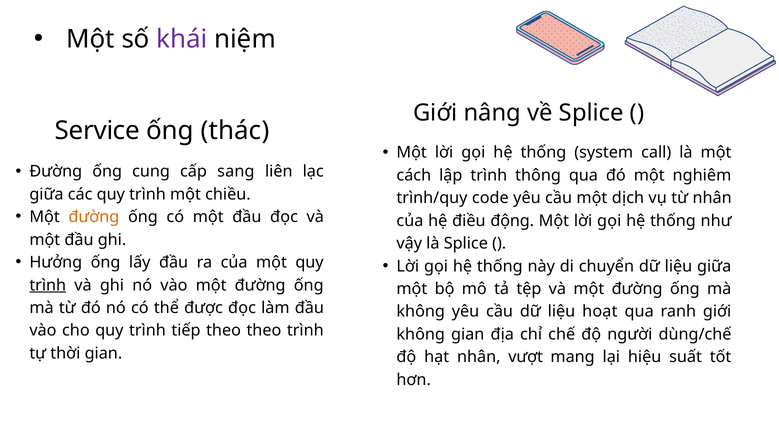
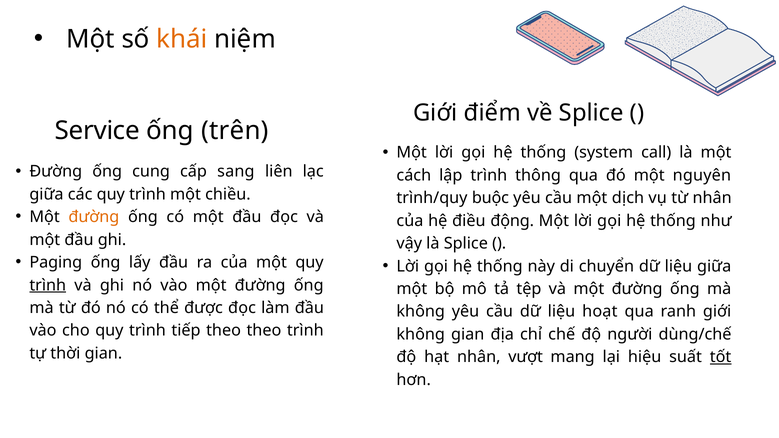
khái colour: purple -> orange (182, 39)
nâng: nâng -> điểm (492, 113)
thác: thác -> trên (235, 131)
nghiêm: nghiêm -> nguyên (702, 175)
code: code -> buộc (490, 198)
Hưởng: Hưởng -> Paging (56, 263)
tốt underline: none -> present (721, 357)
